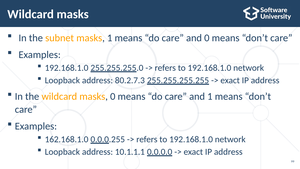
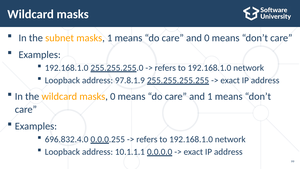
80.2.7.3: 80.2.7.3 -> 97.8.1.9 (130, 80)
162.168.1.0: 162.168.1.0 -> 696.832.4.0 (67, 139)
